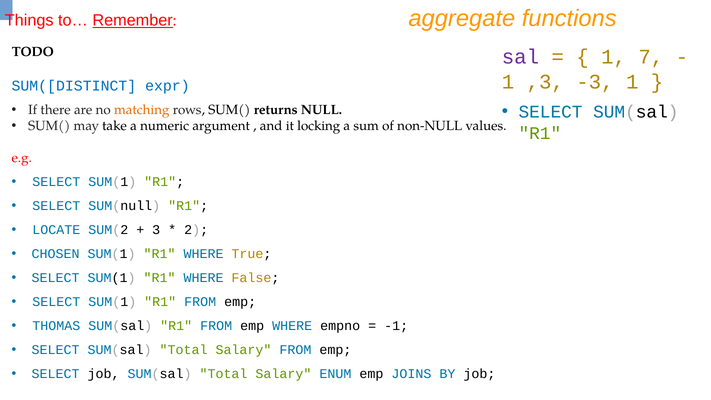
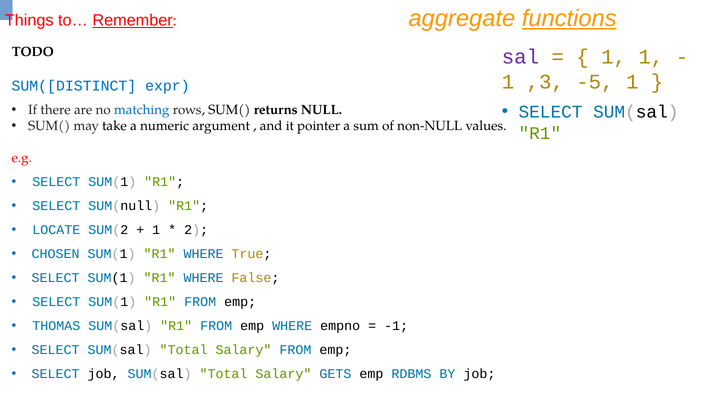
functions underline: none -> present (569, 19)
1 7: 7 -> 1 (651, 57)
-3: -3 -> -5 (595, 82)
matching colour: orange -> blue (142, 110)
locking: locking -> pointer (319, 126)
3: 3 -> 1 (156, 230)
ENUM: ENUM -> GETS (335, 374)
JOINS: JOINS -> RDBMS (411, 374)
